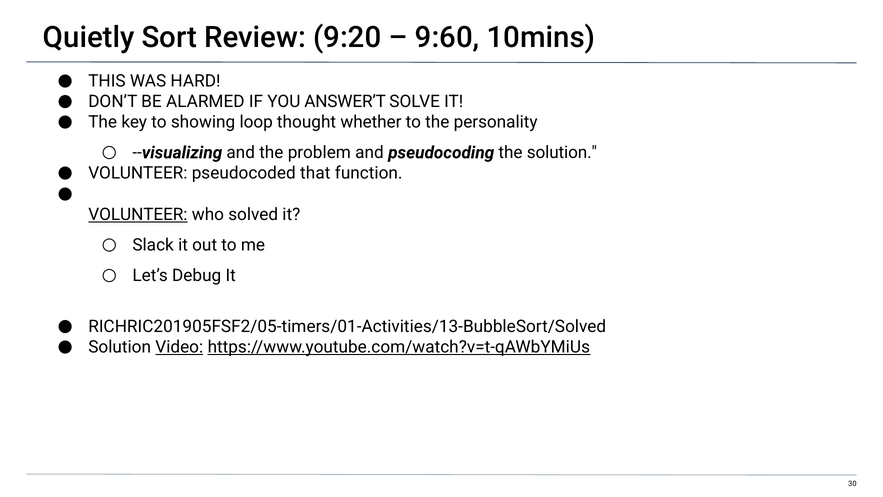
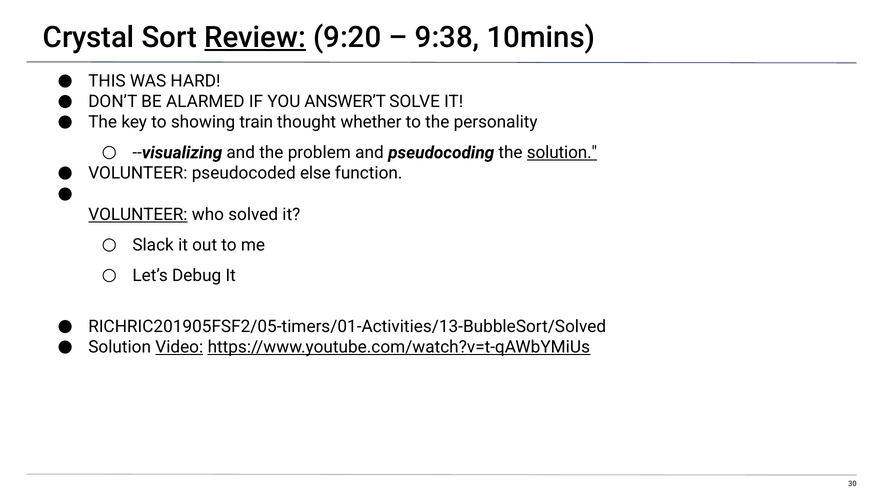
Quietly: Quietly -> Crystal (89, 37)
Review underline: none -> present (255, 37)
9:60: 9:60 -> 9:38 (447, 37)
loop: loop -> train (256, 122)
solution underline: none -> present (562, 153)
that: that -> else (315, 173)
